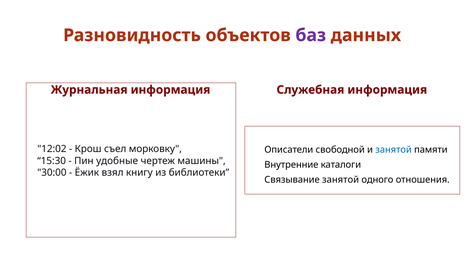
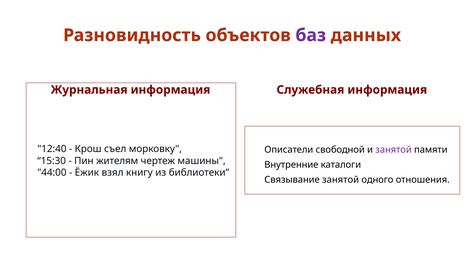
12:02: 12:02 -> 12:40 (52, 149)
занятой colour: blue -> purple (394, 149)
удобные: удобные -> жителям (117, 161)
30:00: 30:00 -> 44:00 (52, 172)
